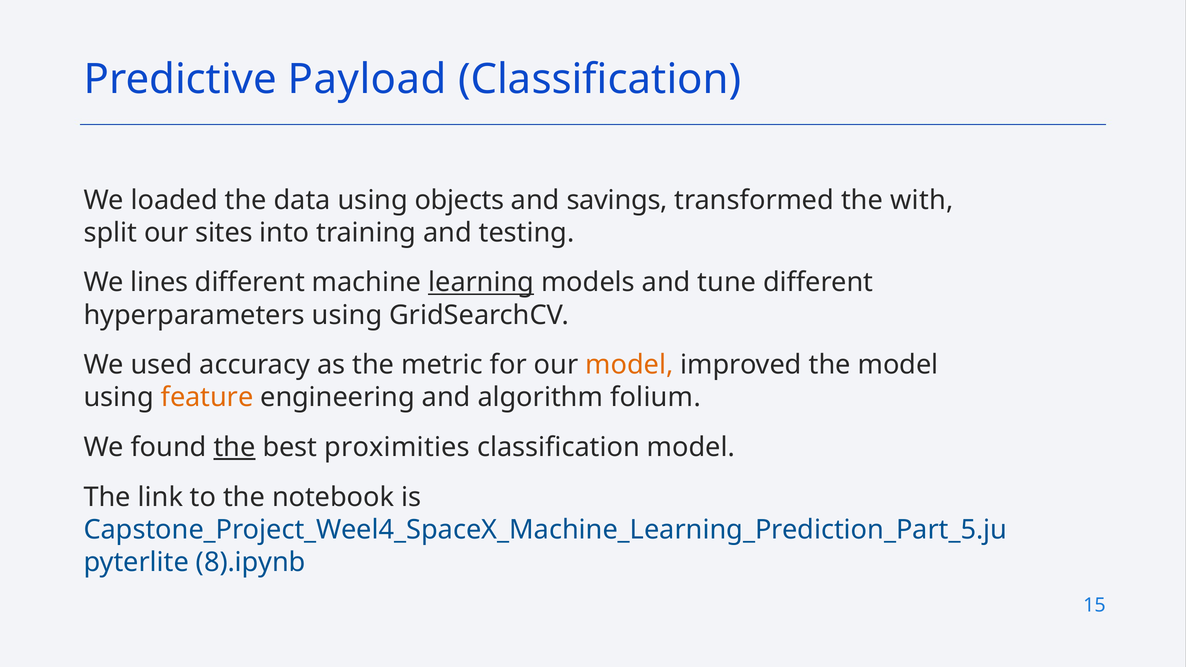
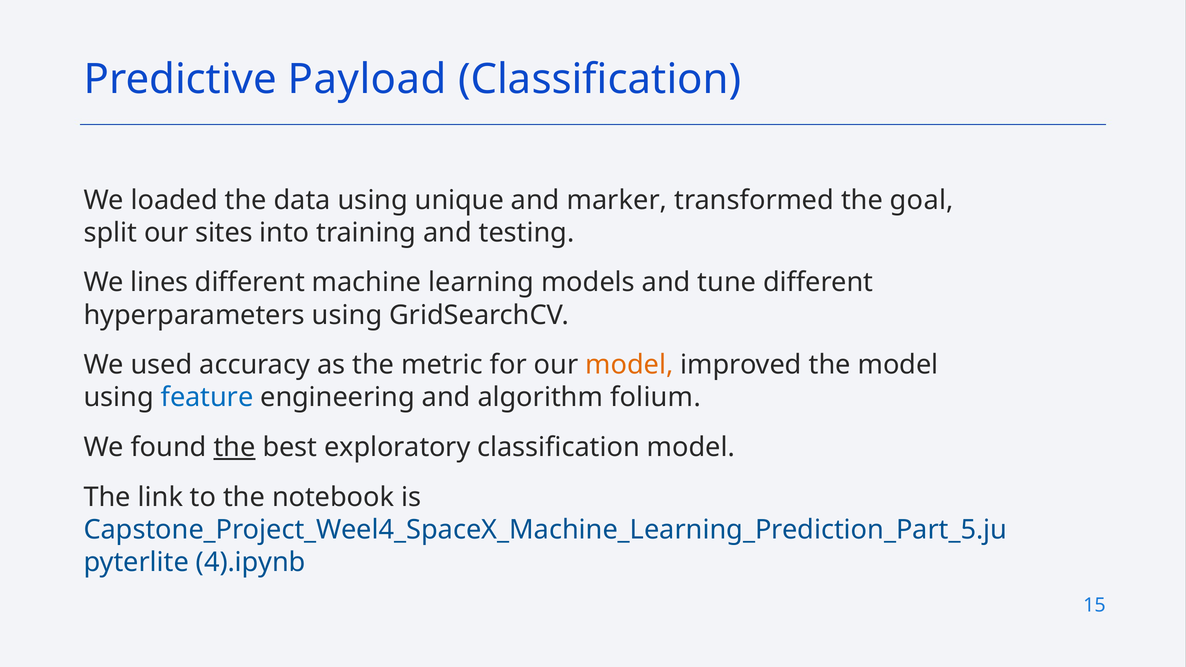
objects: objects -> unique (459, 200)
savings: savings -> marker (617, 200)
with: with -> goal (922, 200)
learning underline: present -> none (481, 283)
feature colour: orange -> blue (207, 398)
proximities: proximities -> exploratory (397, 447)
8).ipynb: 8).ipynb -> 4).ipynb (251, 562)
